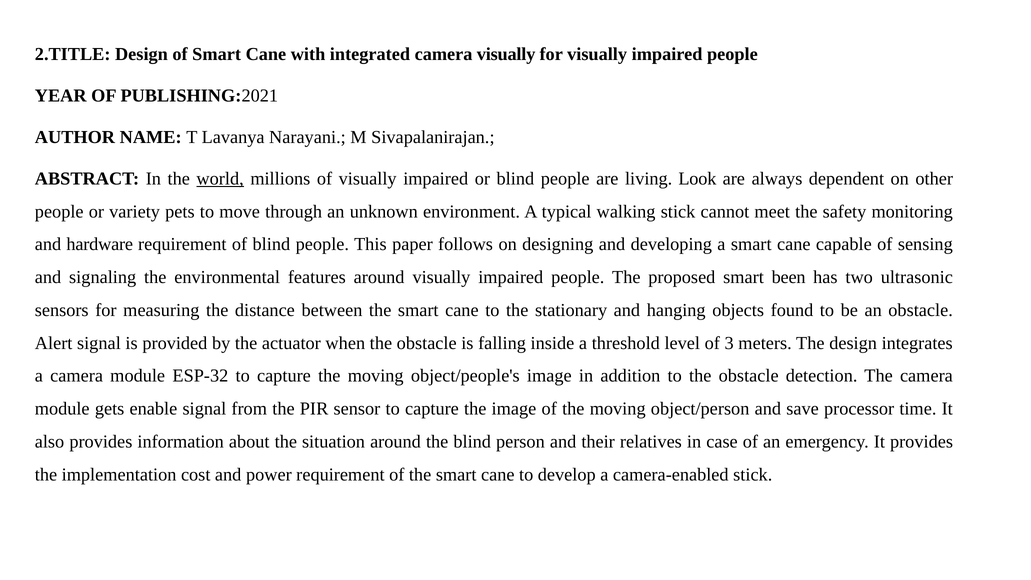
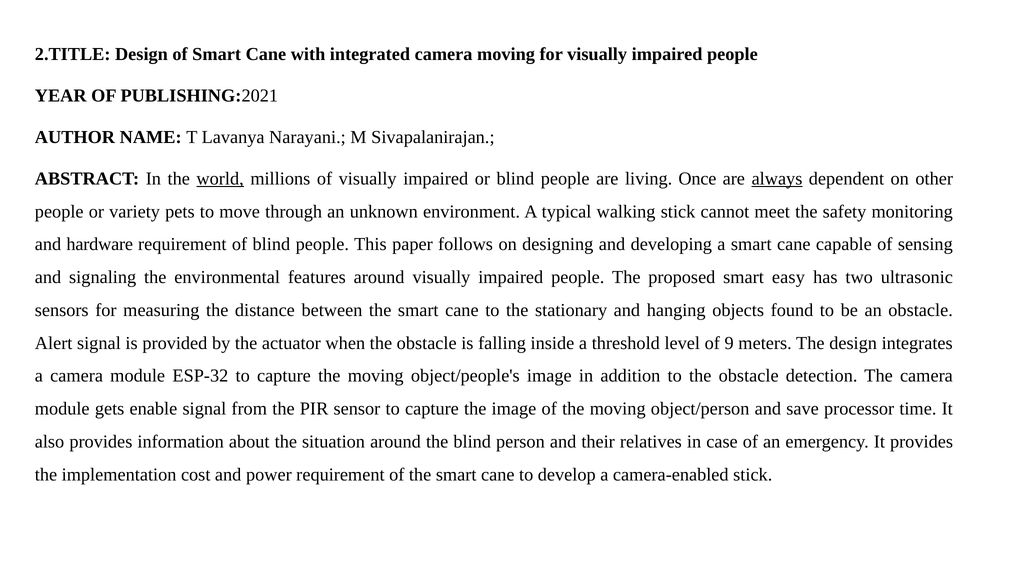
camera visually: visually -> moving (506, 54)
Look: Look -> Once (697, 179)
always underline: none -> present (777, 179)
been: been -> easy (788, 277)
3: 3 -> 9 (729, 343)
